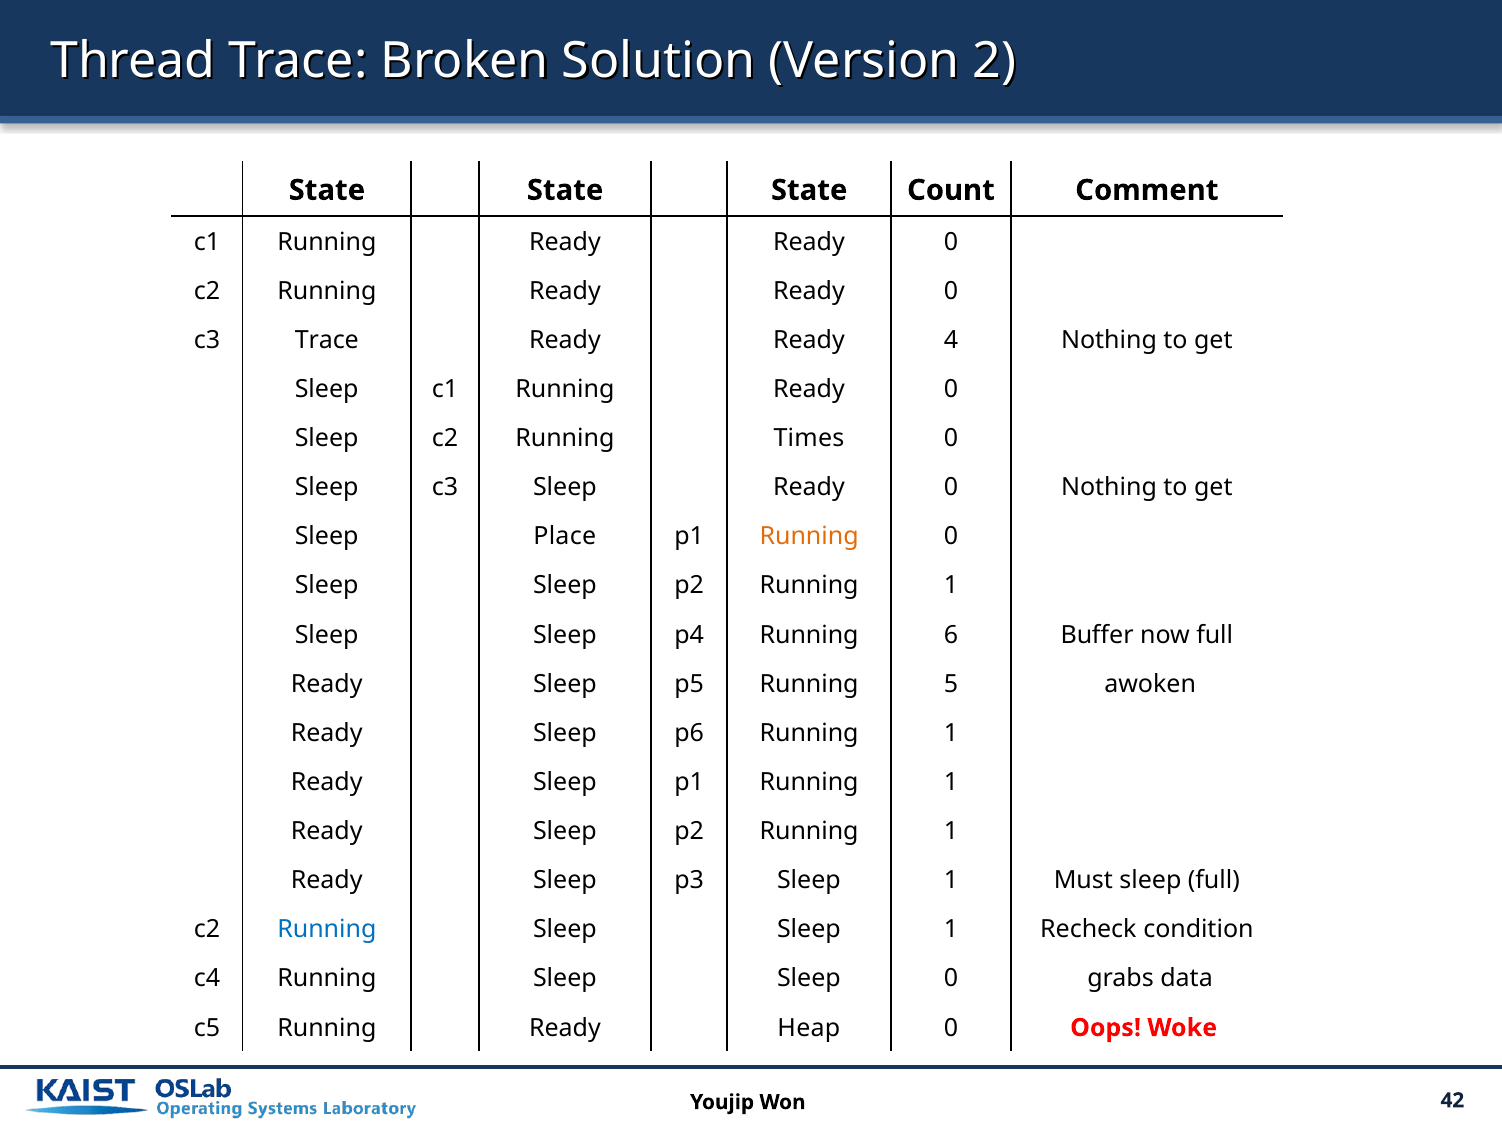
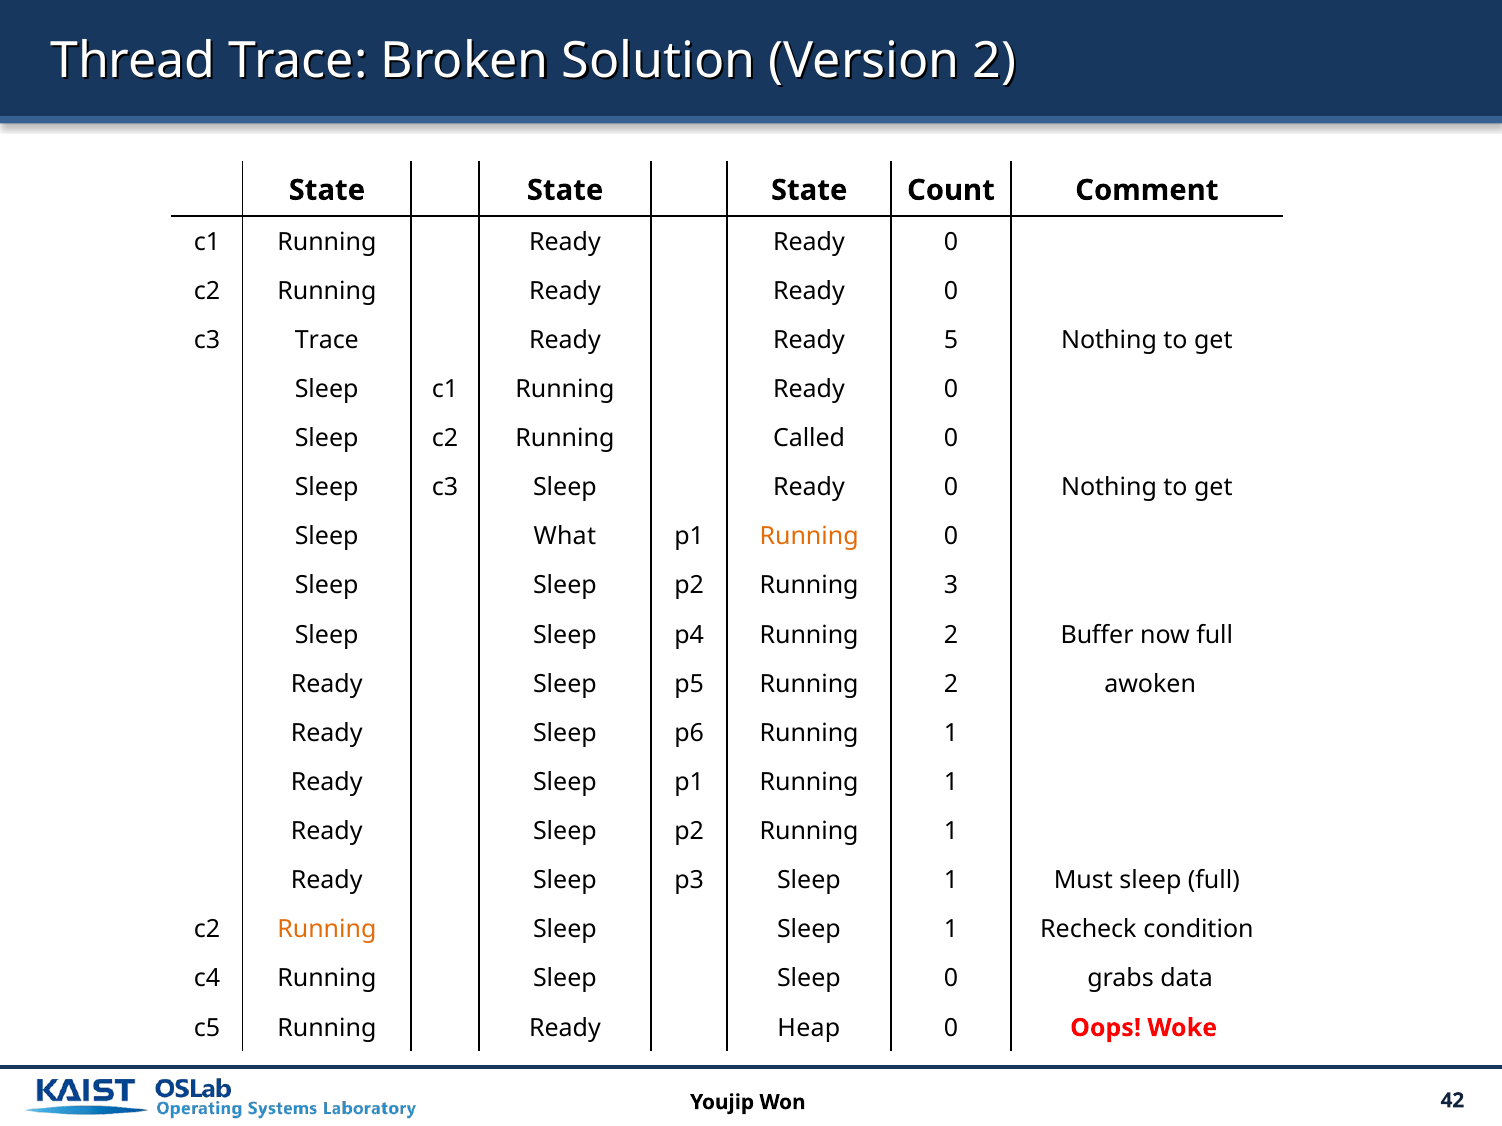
4: 4 -> 5 (951, 340)
Times: Times -> Called (809, 439)
Place: Place -> What (565, 537)
1: 1 -> 3 (951, 586)
p4 Running 6: 6 -> 2 (951, 635)
p5 Running 5: 5 -> 2 (951, 684)
Running colour: blue -> orange (327, 930)
